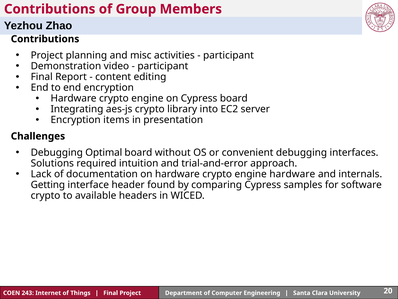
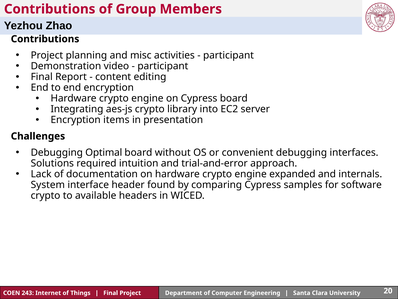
engine hardware: hardware -> expanded (292, 174)
Getting: Getting -> System (48, 185)
